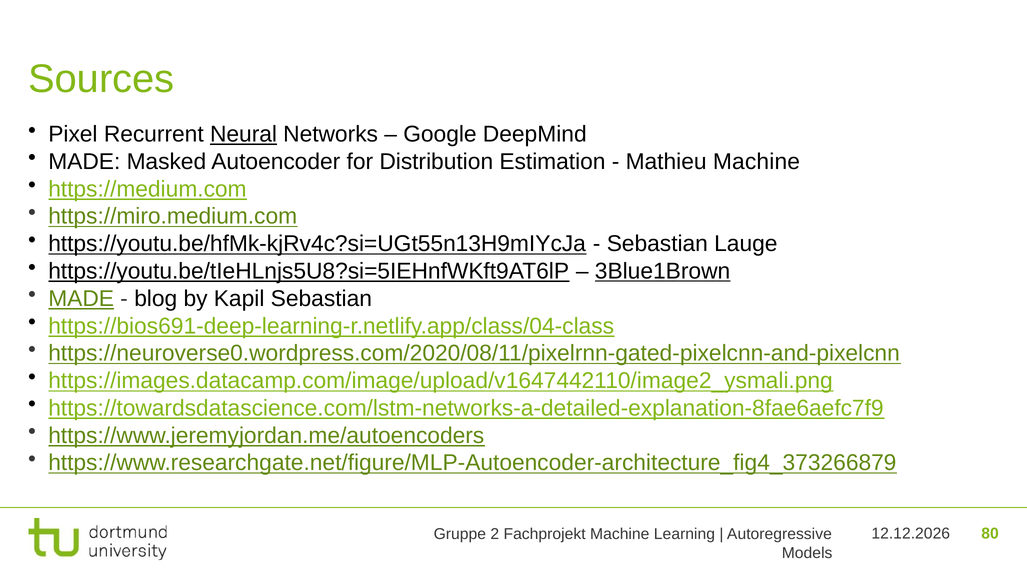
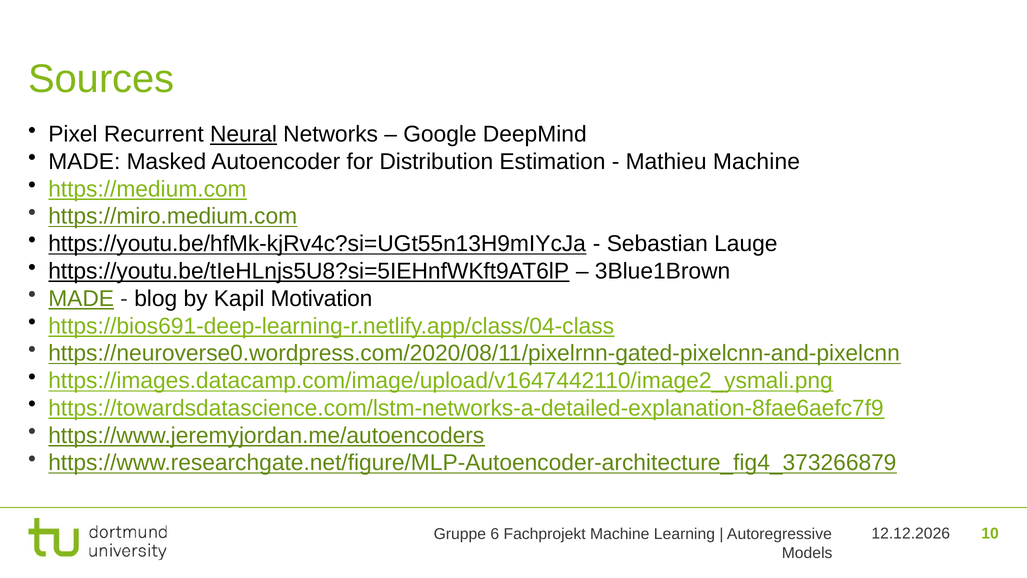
3Blue1Brown underline: present -> none (663, 271)
Kapil Sebastian: Sebastian -> Motivation (321, 298)
80: 80 -> 10 (990, 533)
2: 2 -> 6 (495, 534)
